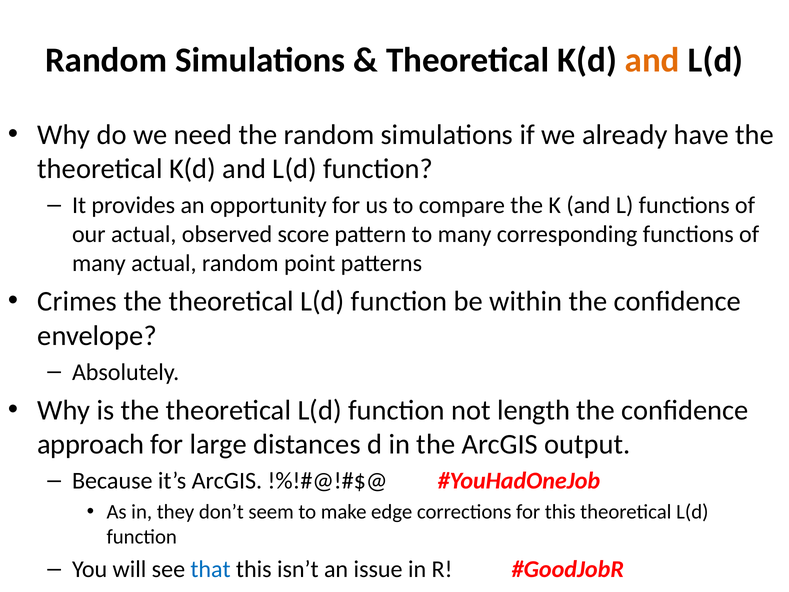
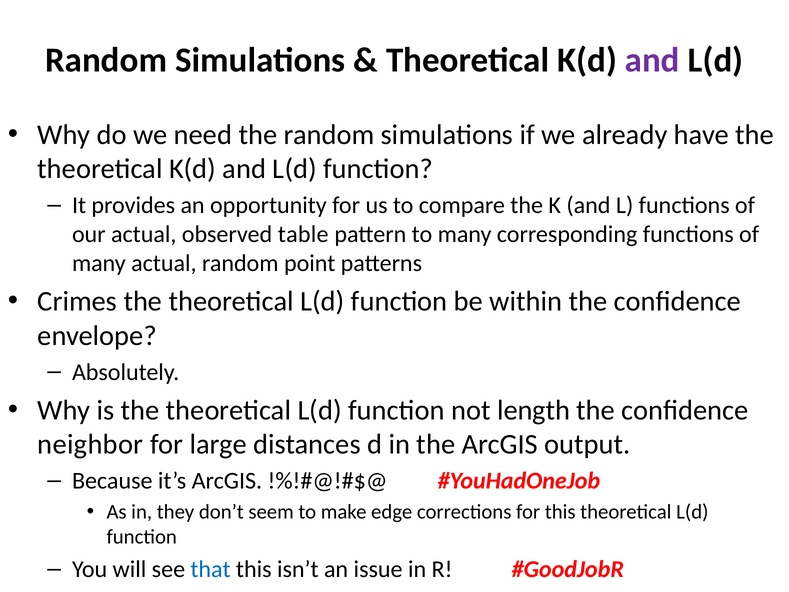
and colour: orange -> purple (652, 60)
score: score -> table (303, 234)
approach: approach -> neighbor (90, 444)
